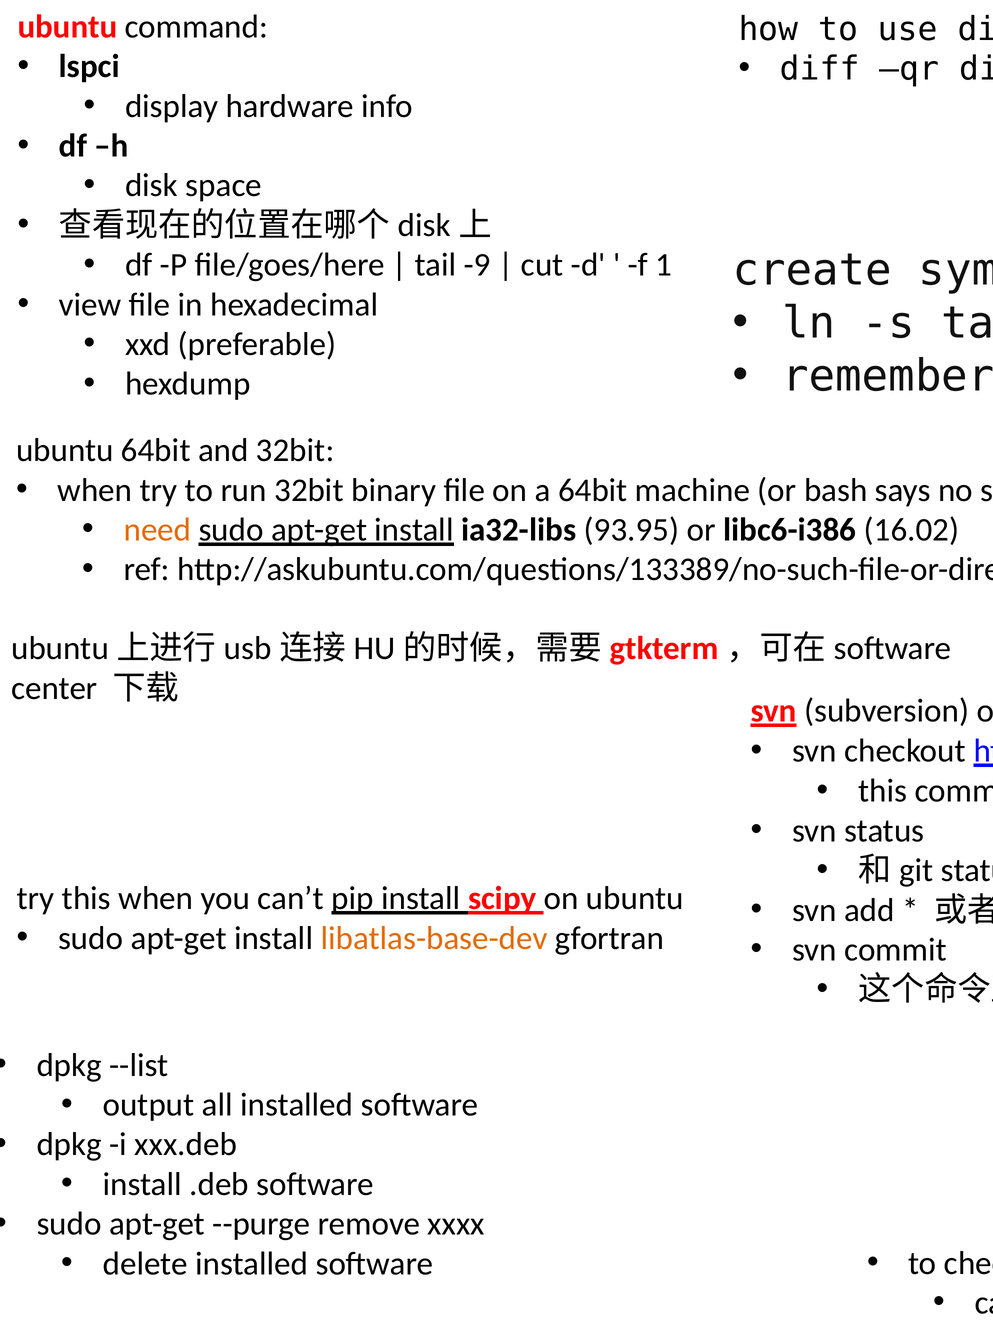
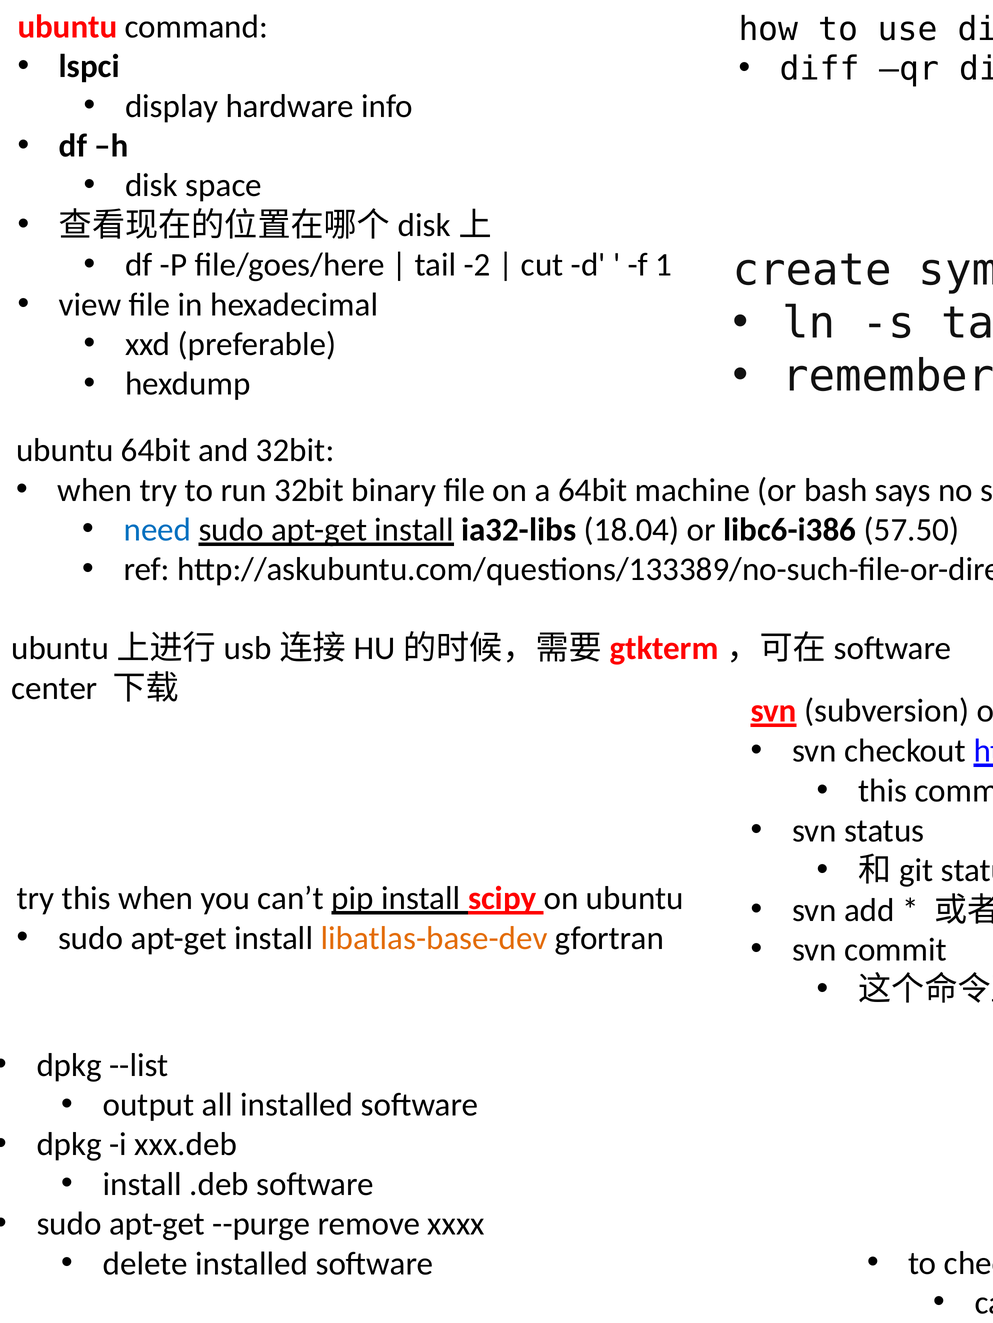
-9: -9 -> -2 (477, 265)
need colour: orange -> blue (157, 530)
93.95: 93.95 -> 18.04 (631, 530)
16.02: 16.02 -> 57.50 (912, 530)
